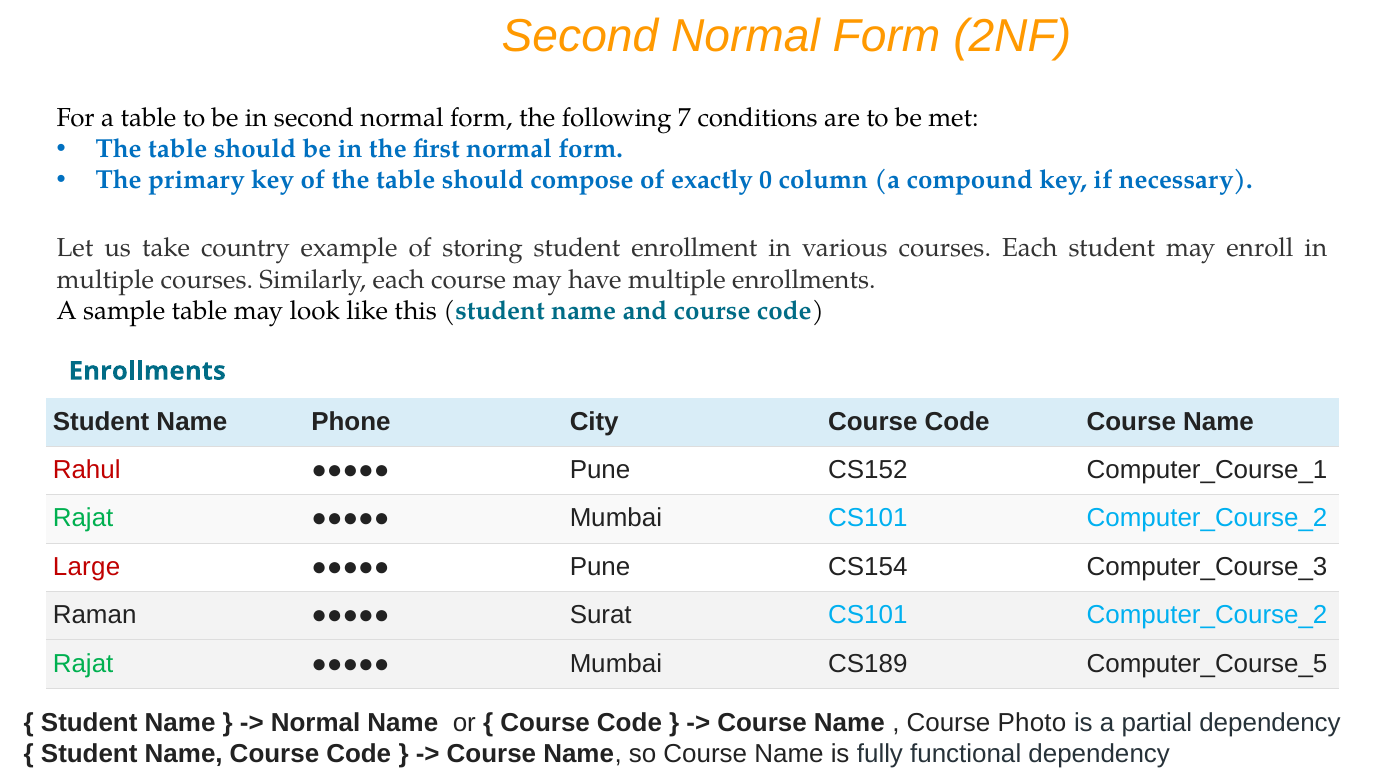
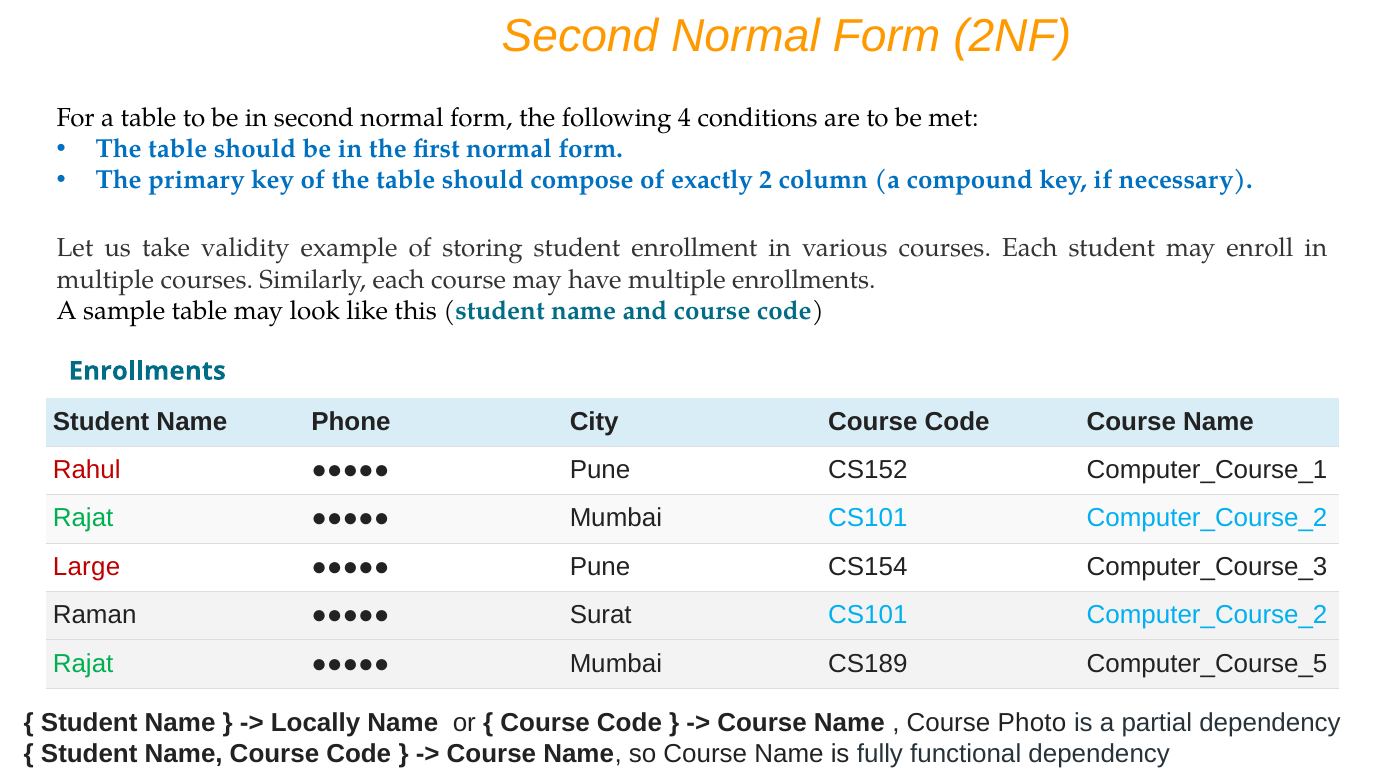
7: 7 -> 4 (684, 118)
0: 0 -> 2 (766, 180)
country: country -> validity (245, 248)
Normal: Normal -> Locally (316, 723)
